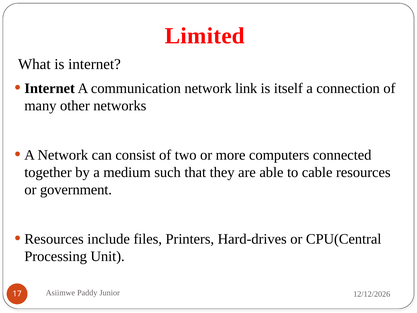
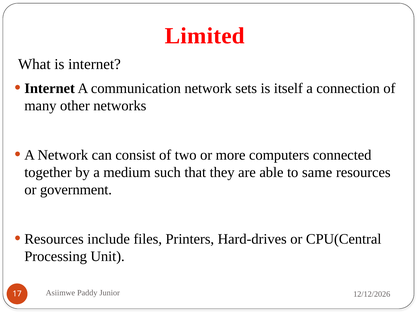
link: link -> sets (246, 88)
cable: cable -> same (317, 172)
